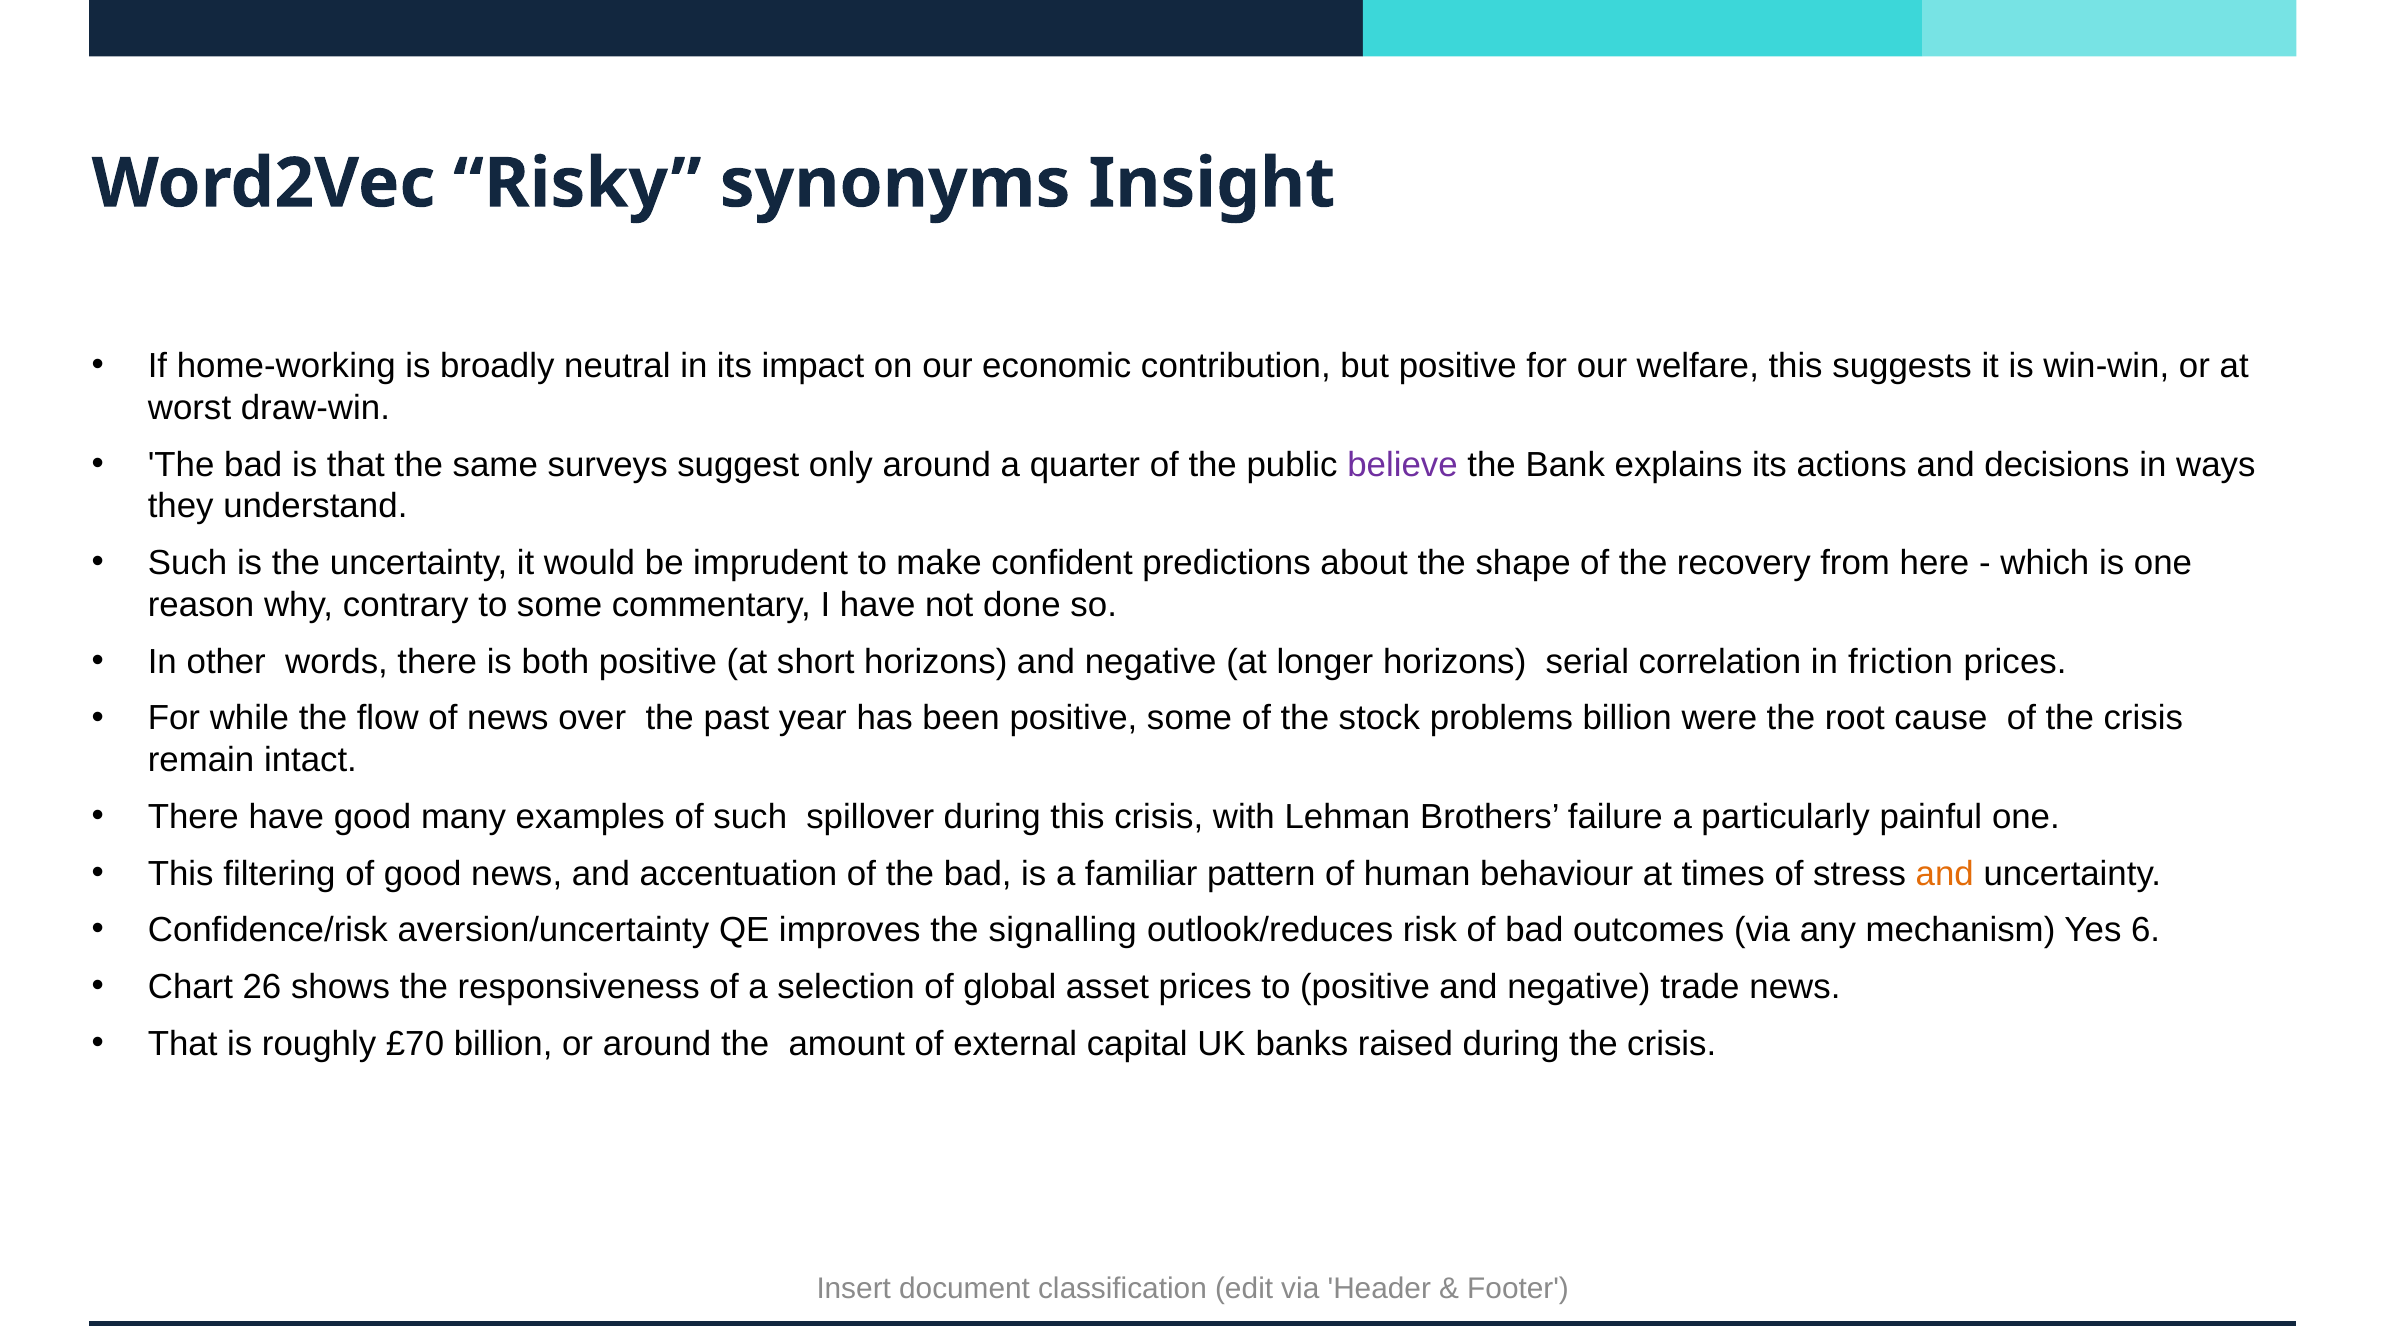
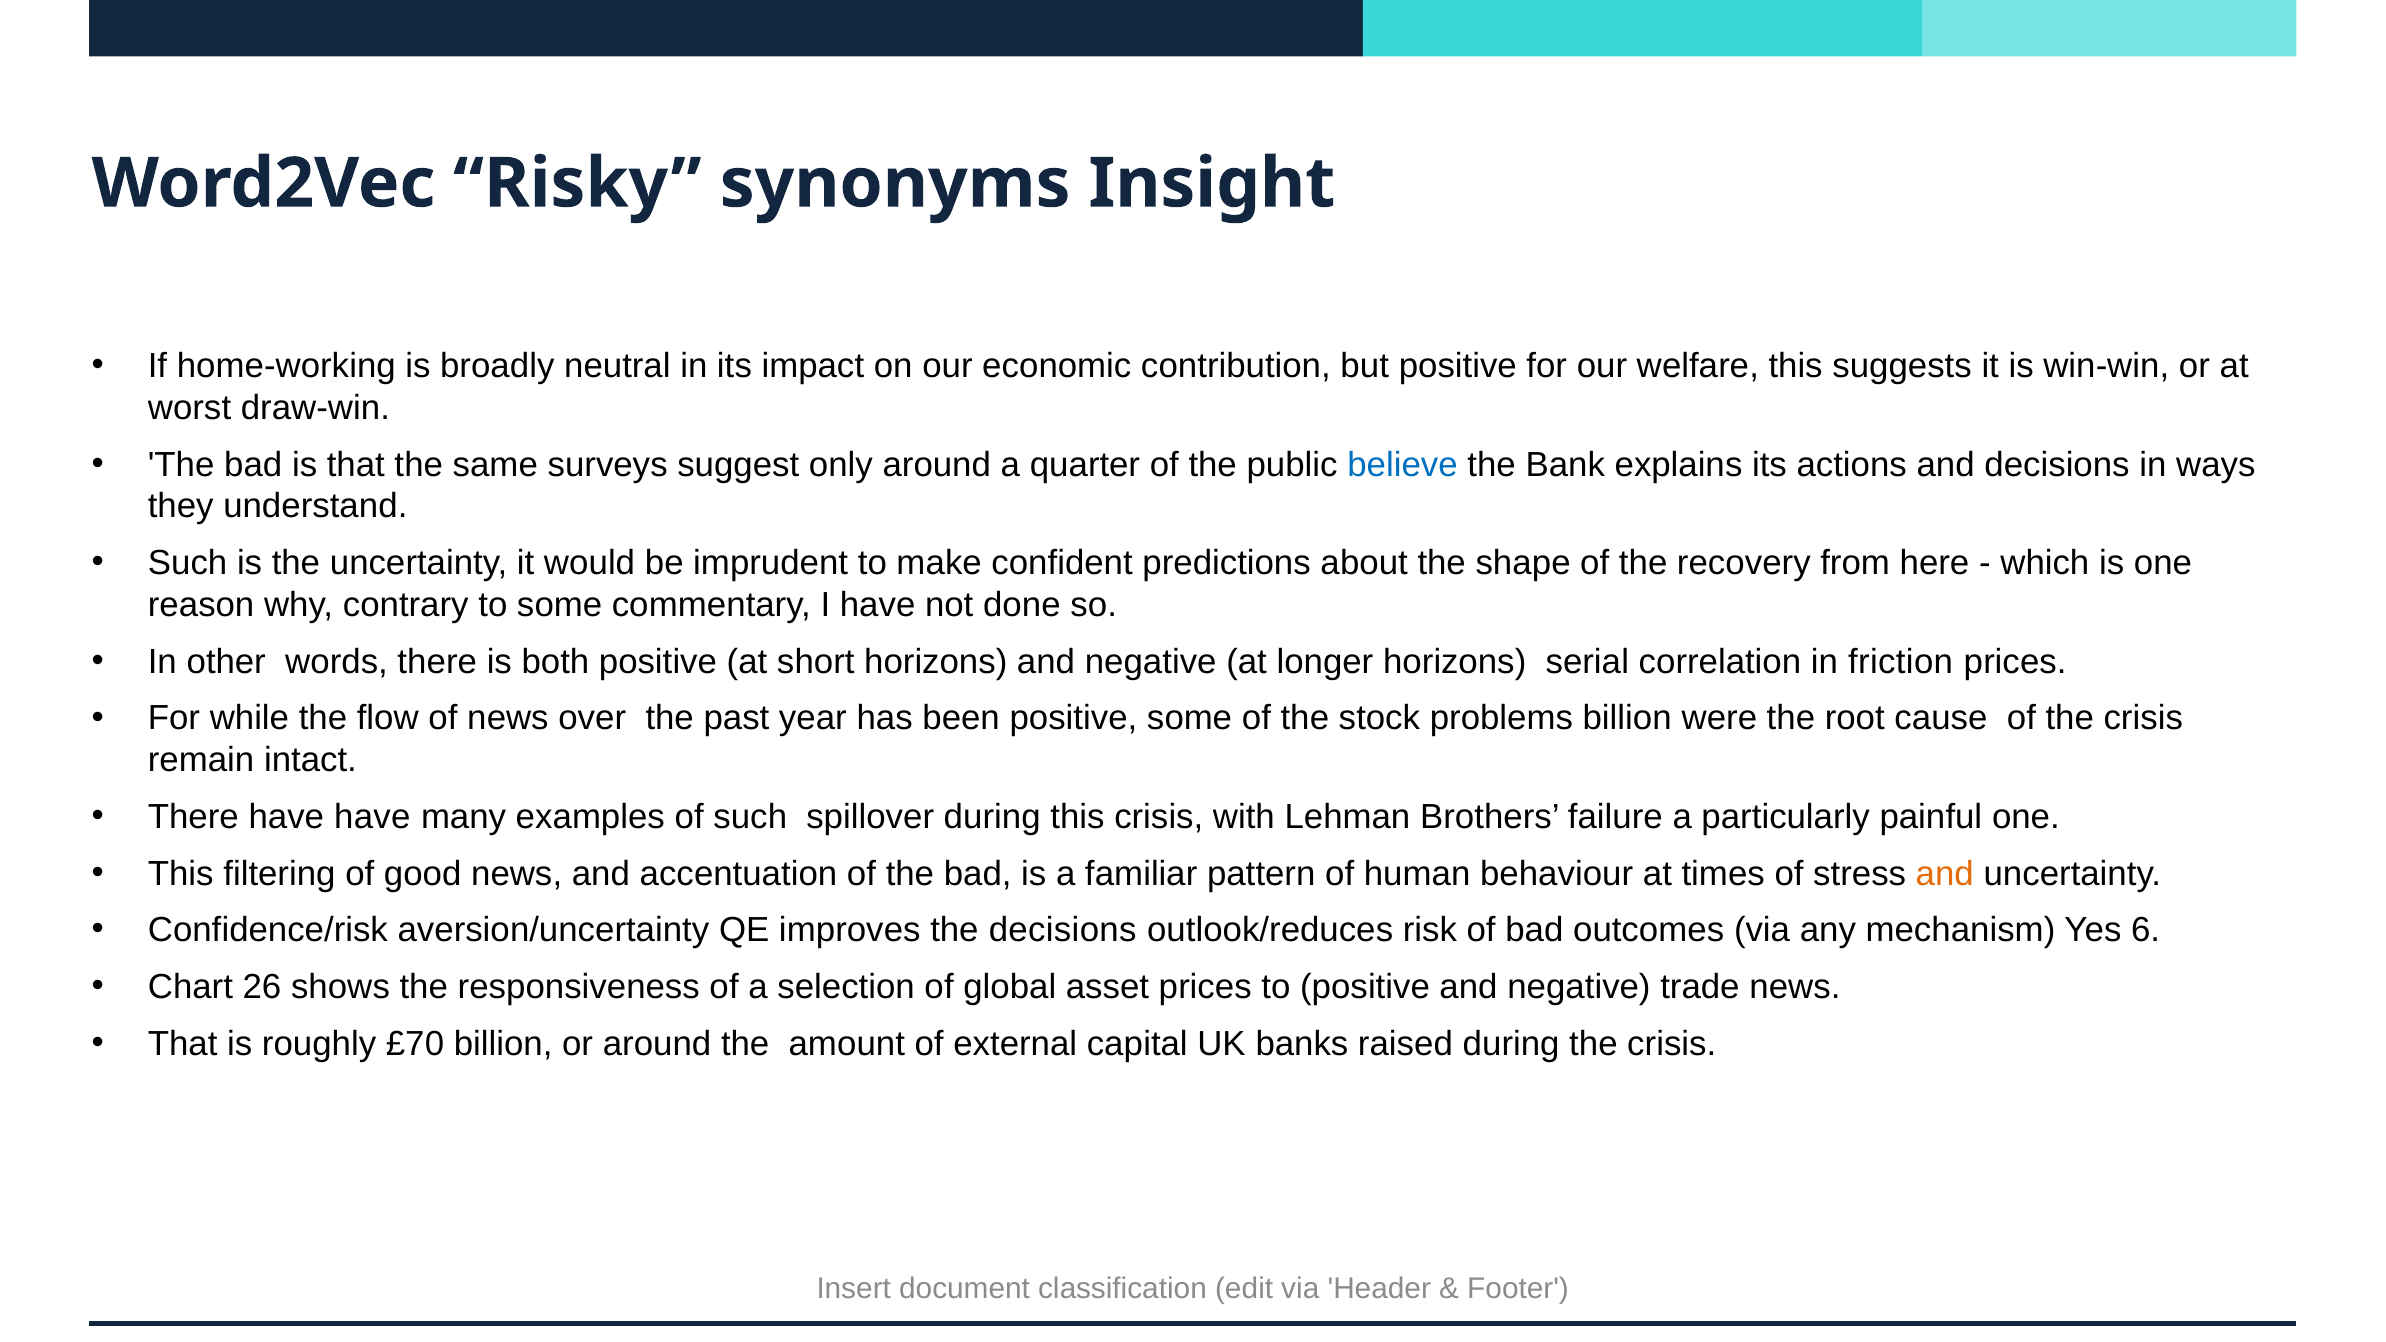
believe colour: purple -> blue (1402, 465)
have good: good -> have (372, 817)
the signalling: signalling -> decisions (1063, 930)
